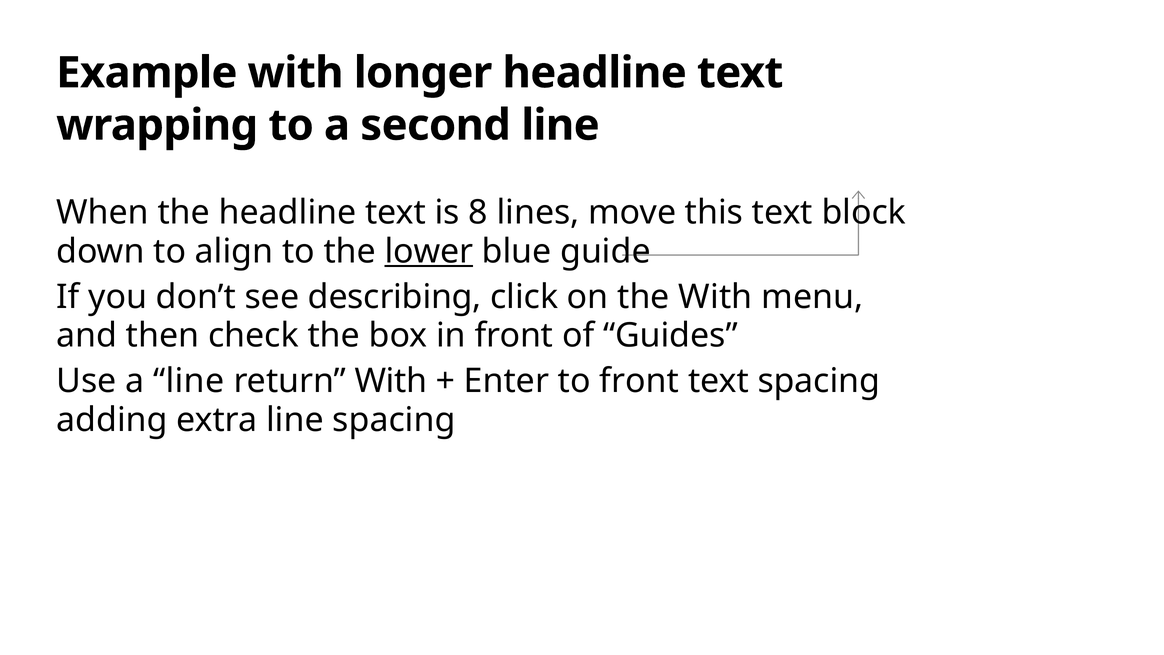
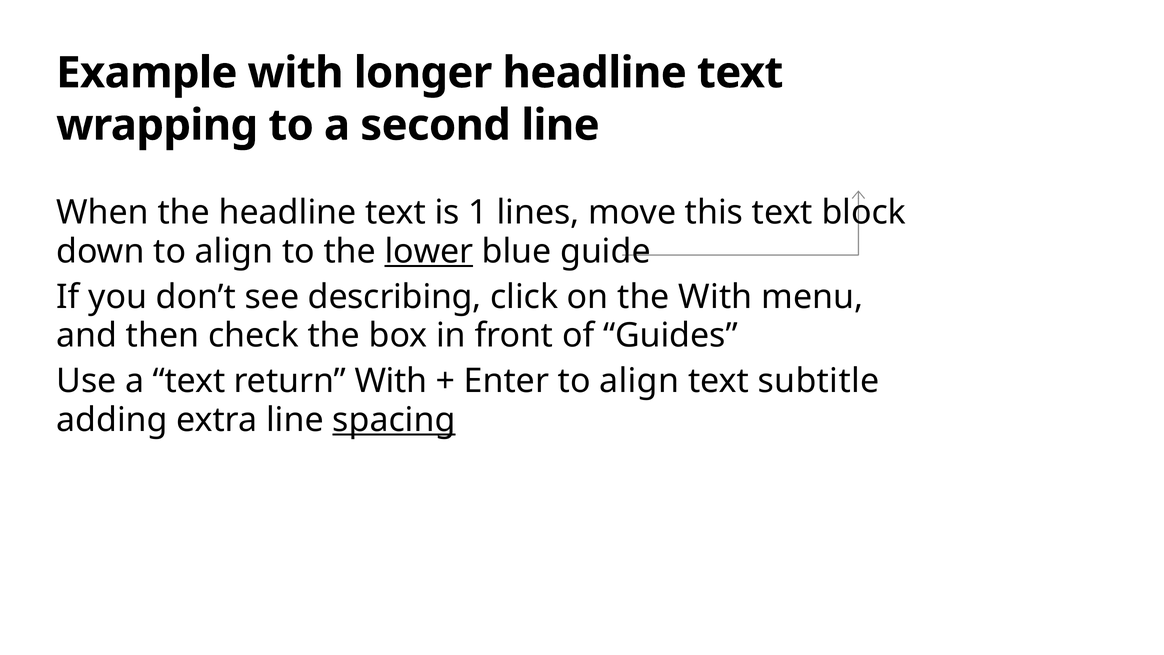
8: 8 -> 1 (478, 213)
a line: line -> text (189, 381)
Enter to front: front -> align (639, 381)
text spacing: spacing -> subtitle (819, 381)
spacing underline: none -> present (394, 420)
